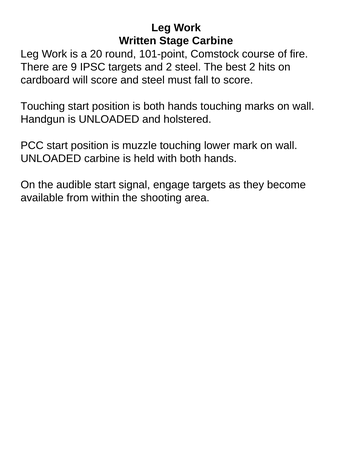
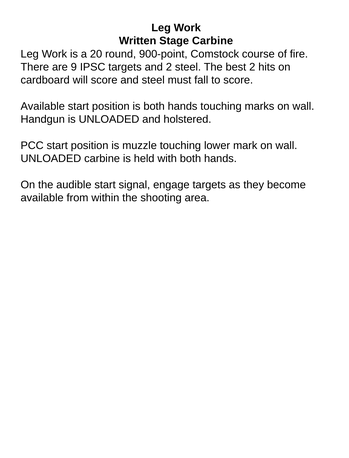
101-point: 101-point -> 900-point (163, 54)
Touching: Touching -> Available (43, 106)
